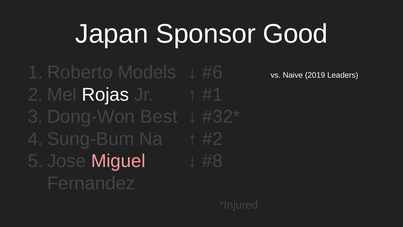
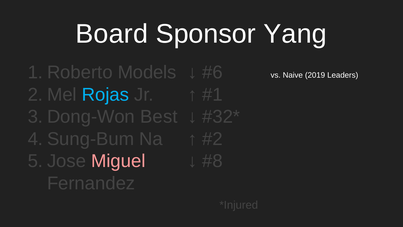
Japan: Japan -> Board (112, 34)
Good: Good -> Yang (295, 34)
Rojas colour: white -> light blue (105, 95)
